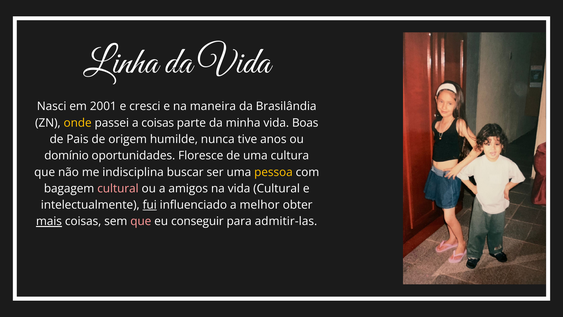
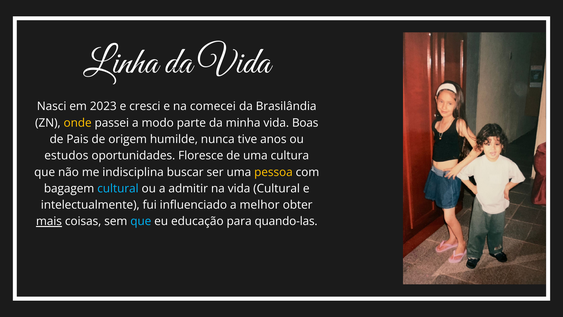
2001: 2001 -> 2023 (103, 106)
maneira: maneira -> comecei (213, 106)
a coisas: coisas -> modo (158, 123)
domínio: domínio -> estudos (66, 156)
cultural colour: pink -> light blue (118, 188)
amigos: amigos -> admitir (188, 188)
fui underline: present -> none (150, 205)
que colour: pink -> light blue (141, 221)
conseguir: conseguir -> educação (197, 221)
admitir-las: admitir-las -> quando-las (286, 221)
